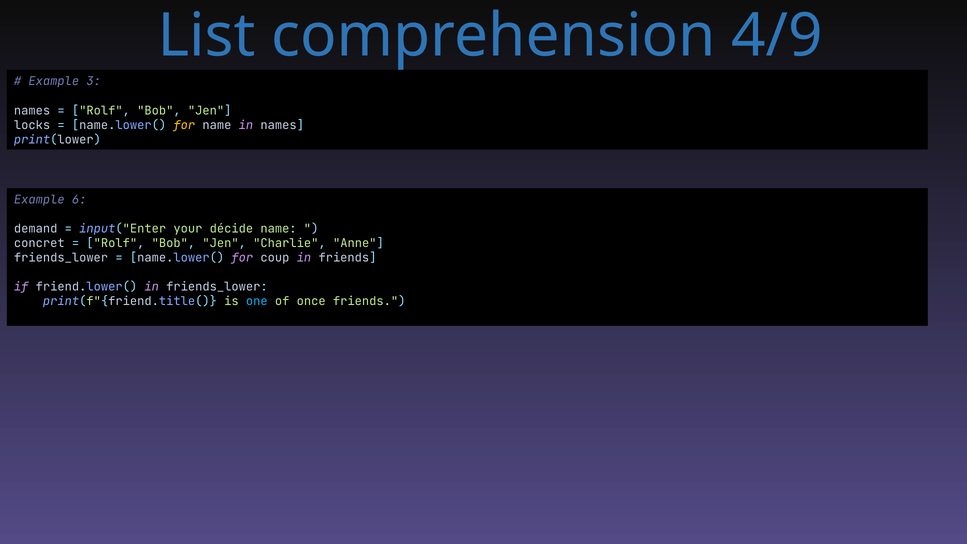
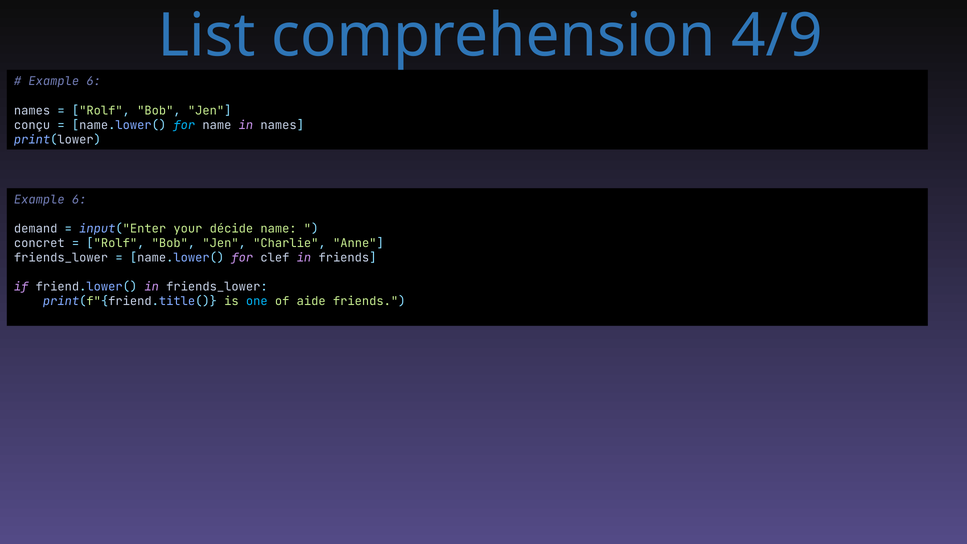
3: 3 -> 6 (94, 82)
locks: locks -> conçu (32, 125)
for colour: yellow -> light blue (184, 125)
coup: coup -> clef (275, 258)
once: once -> aide (311, 301)
